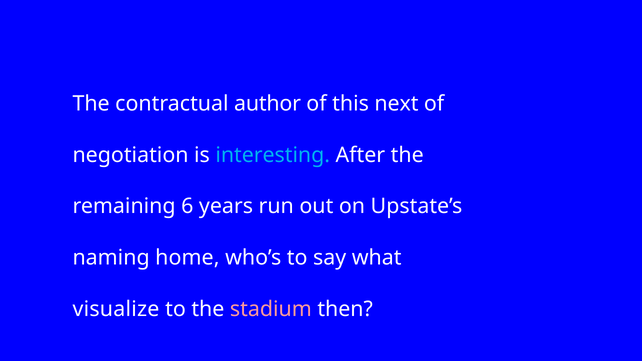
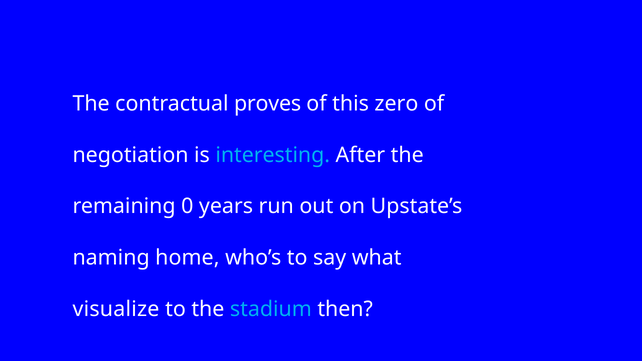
author: author -> proves (268, 104)
next: next -> zero (396, 104)
6: 6 -> 0 (187, 207)
stadium colour: pink -> light blue (271, 309)
